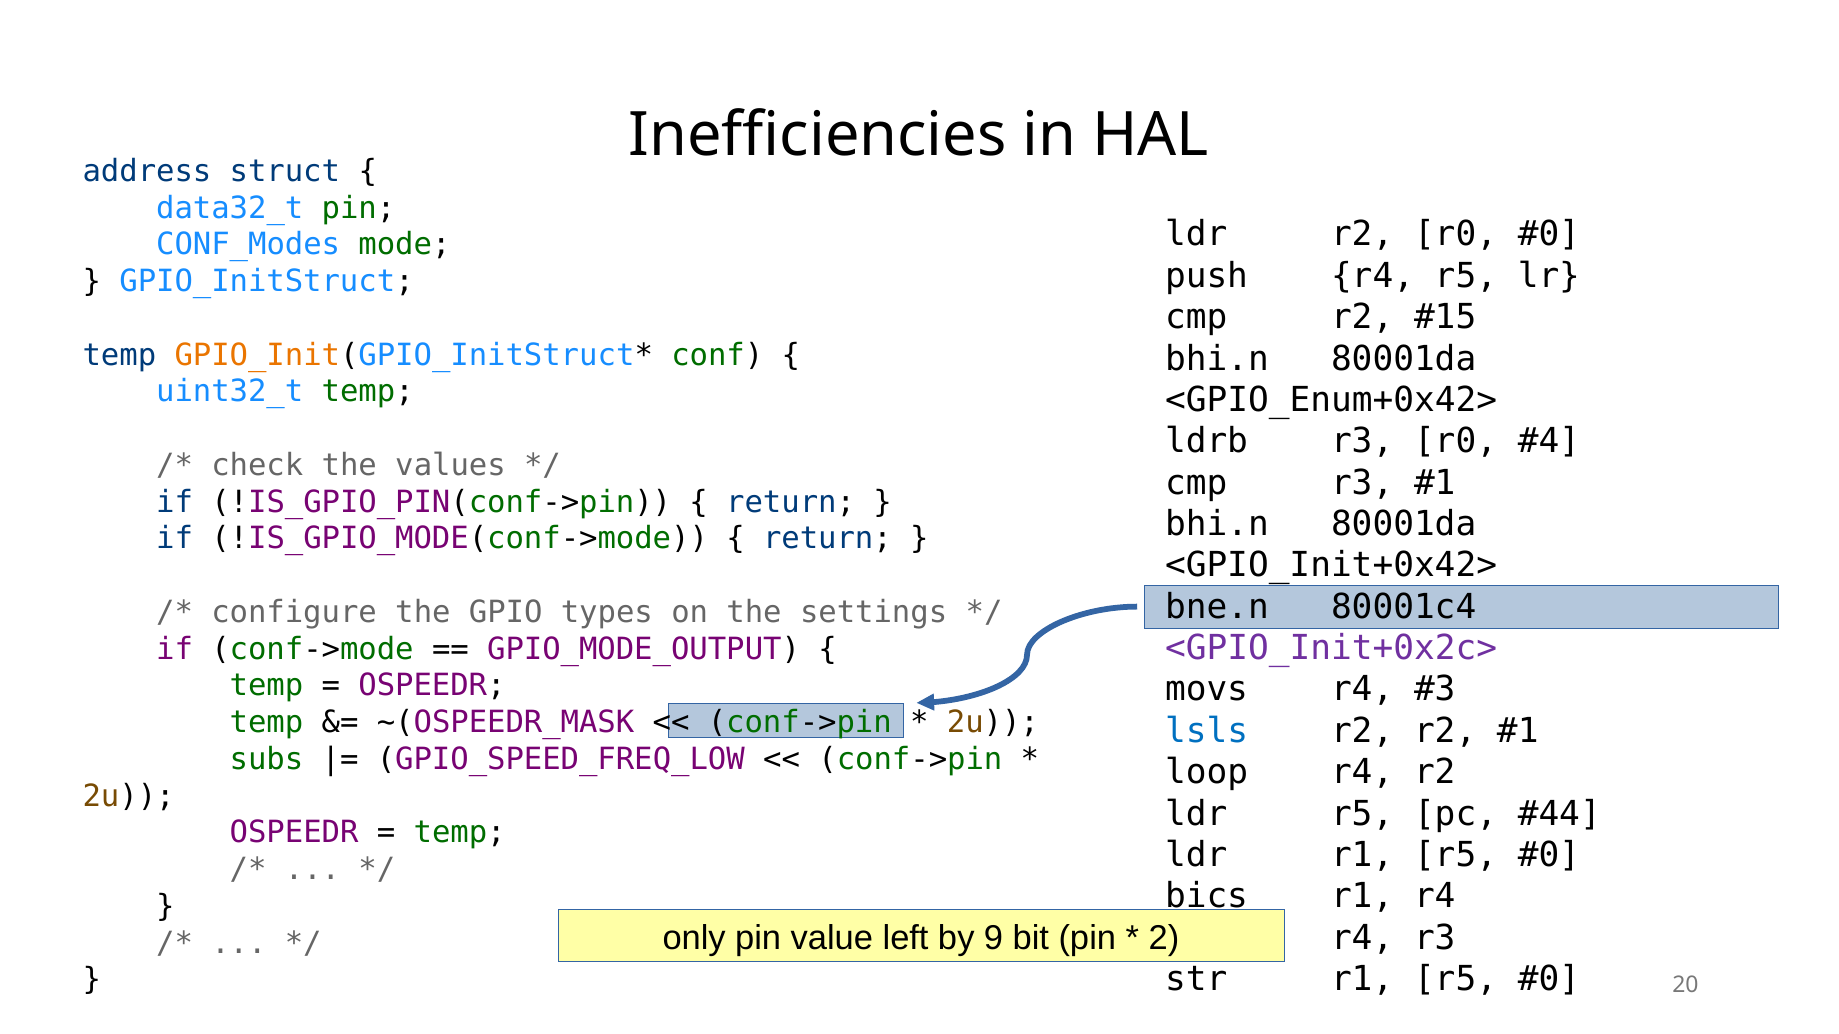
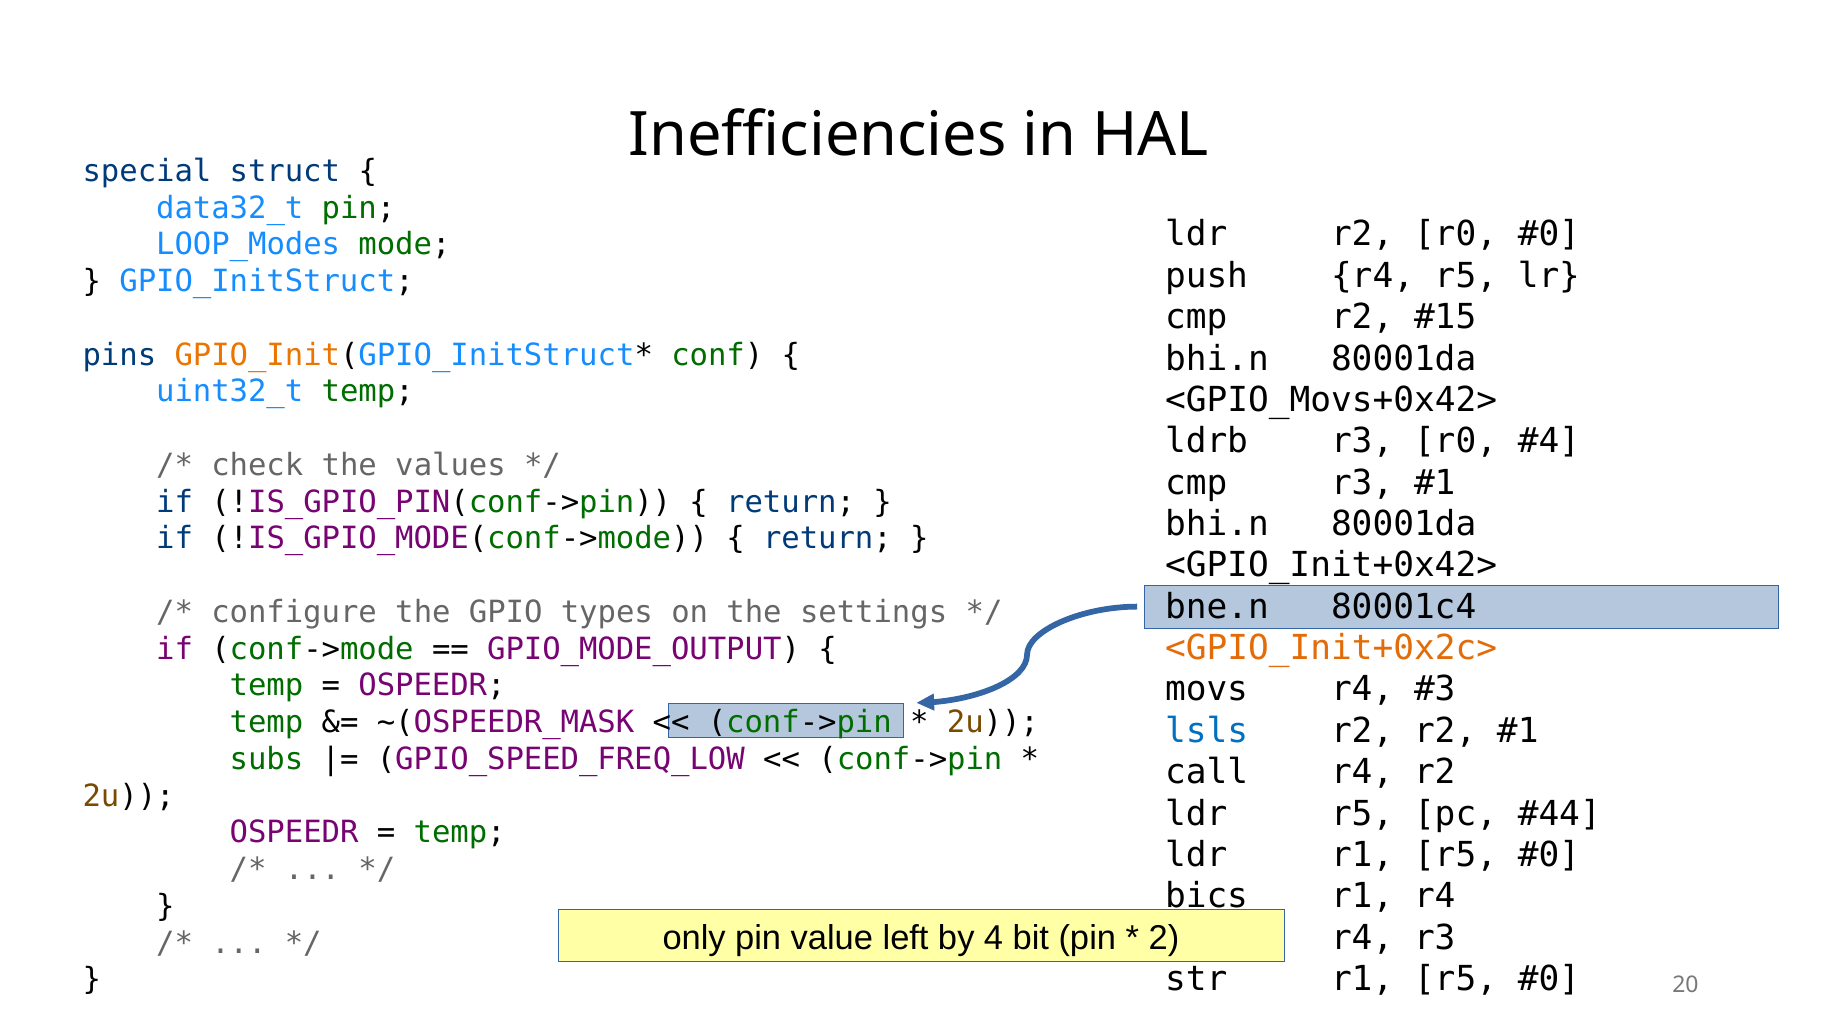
address: address -> special (147, 171)
CONF_Modes: CONF_Modes -> LOOP_Modes (248, 245)
temp: temp -> pins (119, 355)
<GPIO_Enum+0x42>: <GPIO_Enum+0x42> -> <GPIO_Movs+0x42> (1331, 400)
<GPIO_Init+0x2c> colour: purple -> orange (1331, 648)
loop: loop -> call (1207, 773)
9: 9 -> 4 (994, 939)
